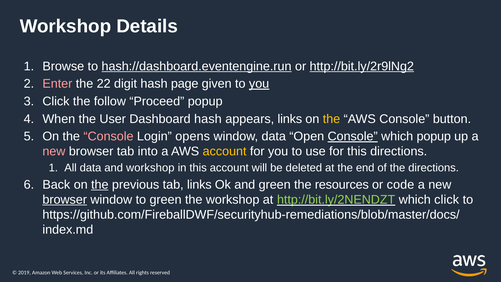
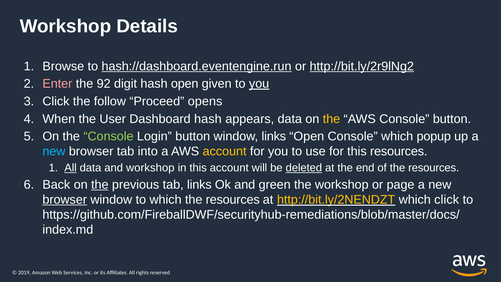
22: 22 -> 92 (104, 84)
hash page: page -> open (185, 84)
Proceed popup: popup -> opens (205, 101)
appears links: links -> data (290, 119)
Console colour: pink -> light green (108, 136)
Login opens: opens -> button (193, 136)
window data: data -> links (274, 136)
Console underline: present -> none (353, 136)
new colour: pink -> light blue (54, 151)
this directions: directions -> resources (399, 151)
All underline: none -> present (71, 168)
deleted underline: none -> present (304, 168)
of the directions: directions -> resources (434, 168)
the resources: resources -> workshop (342, 184)
code: code -> page (401, 184)
to green: green -> which (166, 200)
workshop: workshop -> resources (233, 200)
http://bit.ly/2NENDZT colour: light green -> yellow (336, 200)
